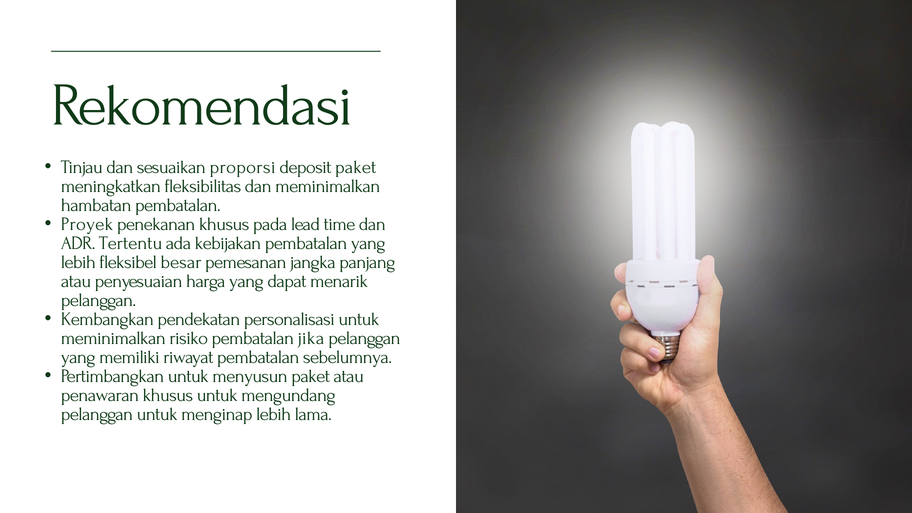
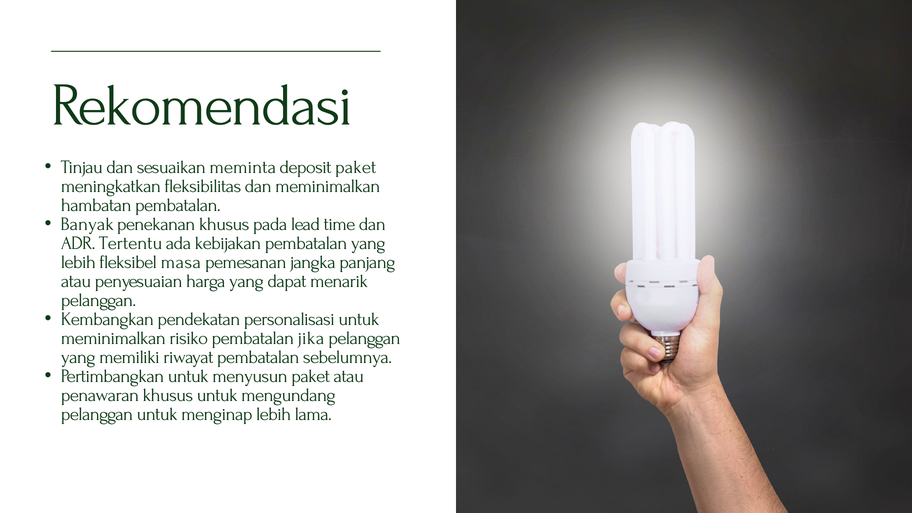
proporsi: proporsi -> meminta (243, 167)
Proyek: Proyek -> Banyak (87, 224)
besar: besar -> masa (181, 262)
